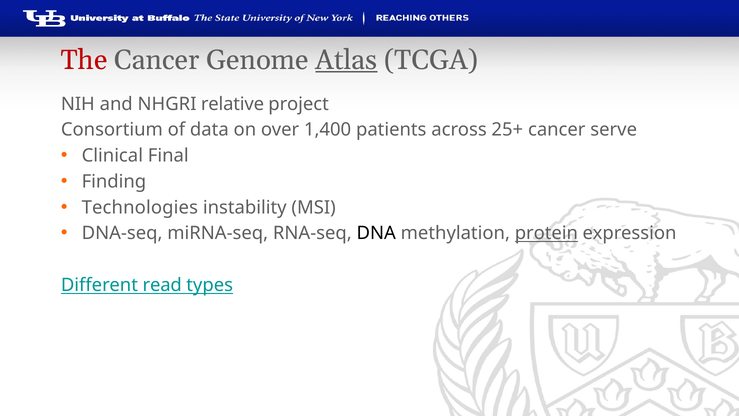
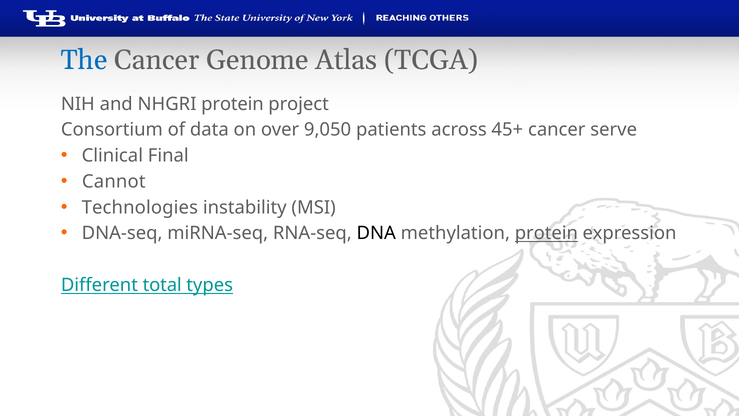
The colour: red -> blue (84, 60)
Atlas underline: present -> none (346, 60)
NHGRI relative: relative -> protein (232, 104)
1,400: 1,400 -> 9,050 (328, 130)
25+: 25+ -> 45+ (507, 130)
Finding: Finding -> Cannot (114, 181)
read: read -> total (162, 285)
